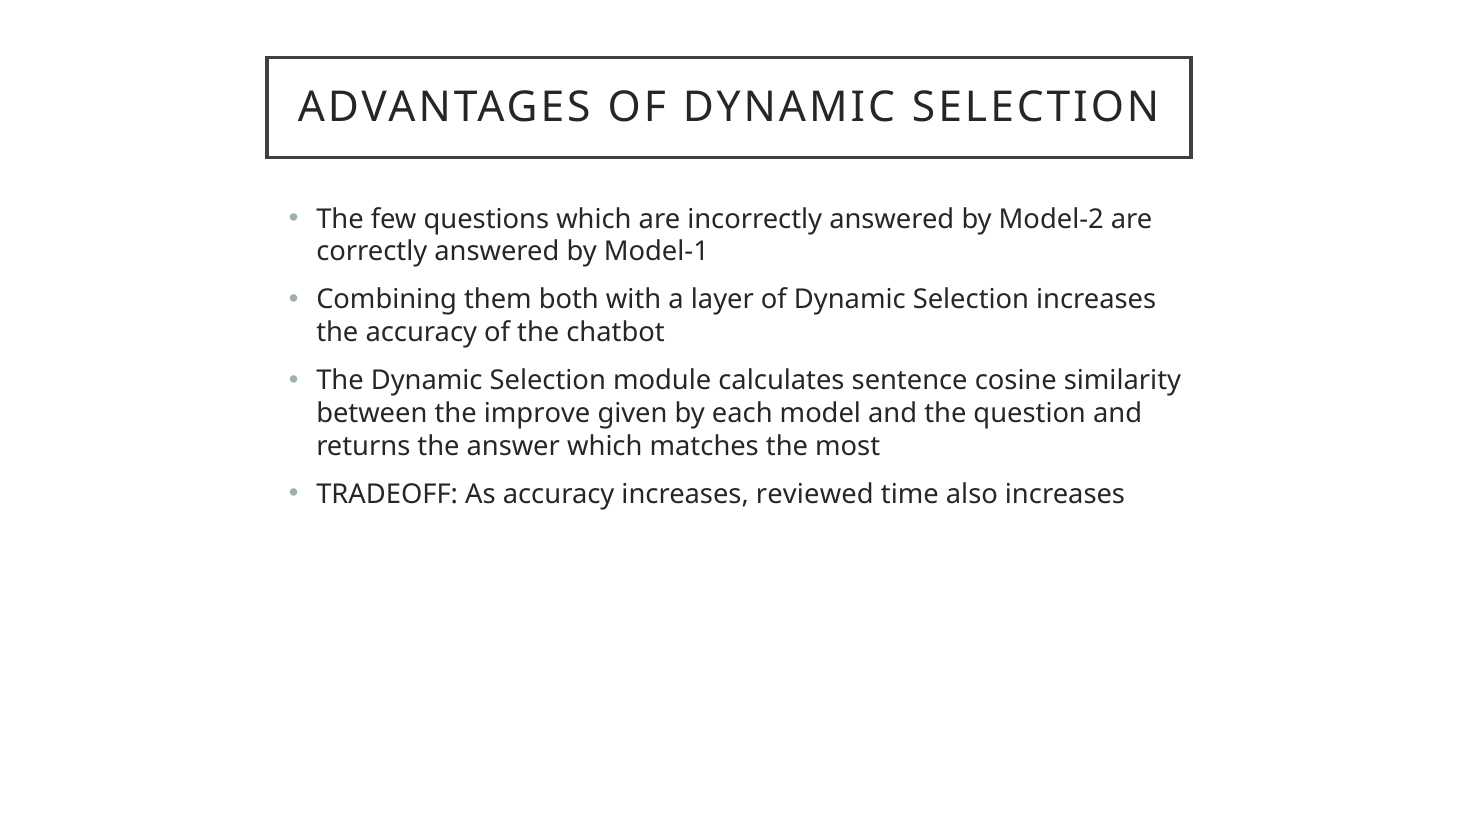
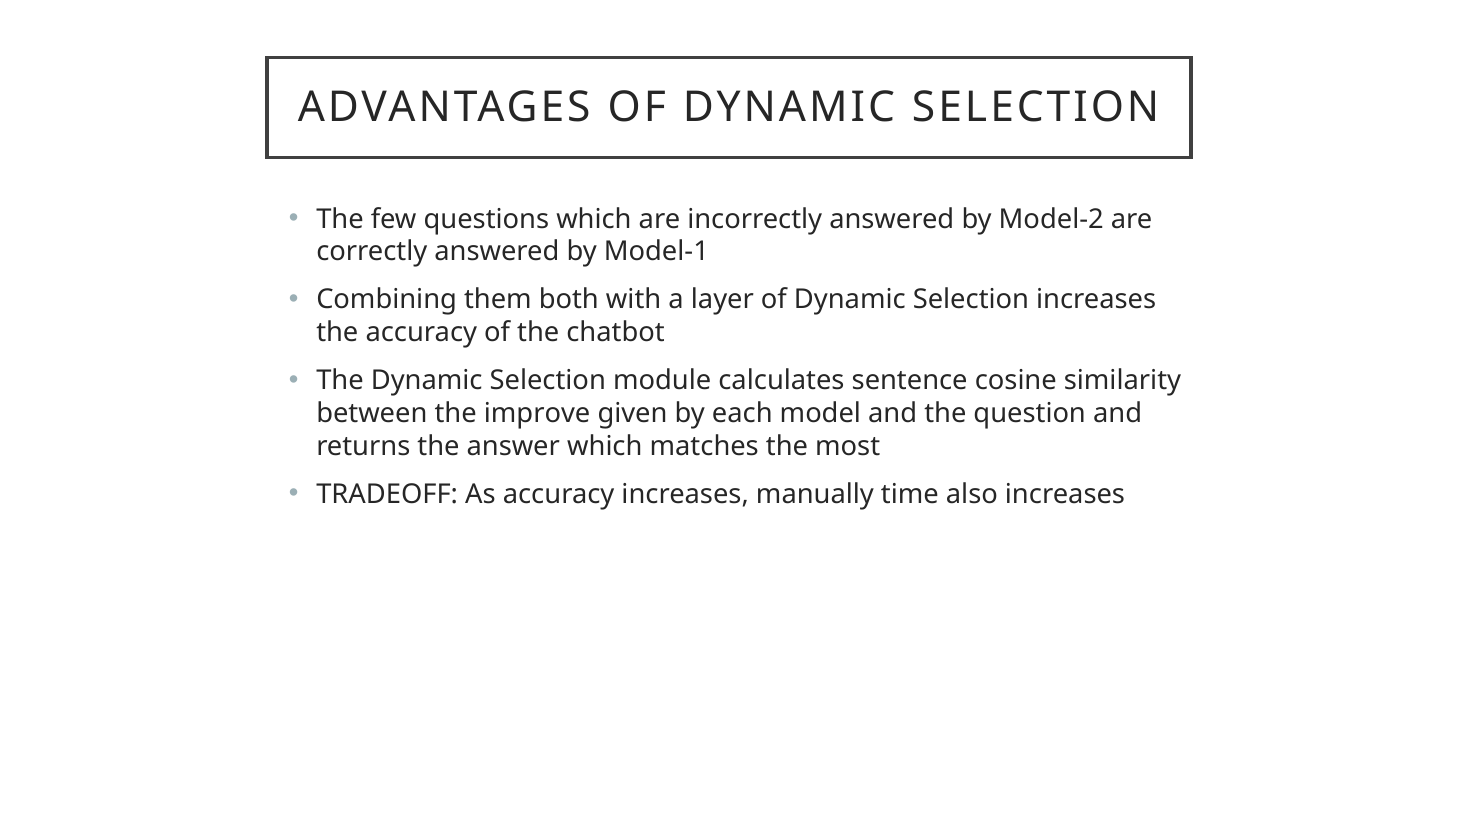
reviewed: reviewed -> manually (815, 494)
